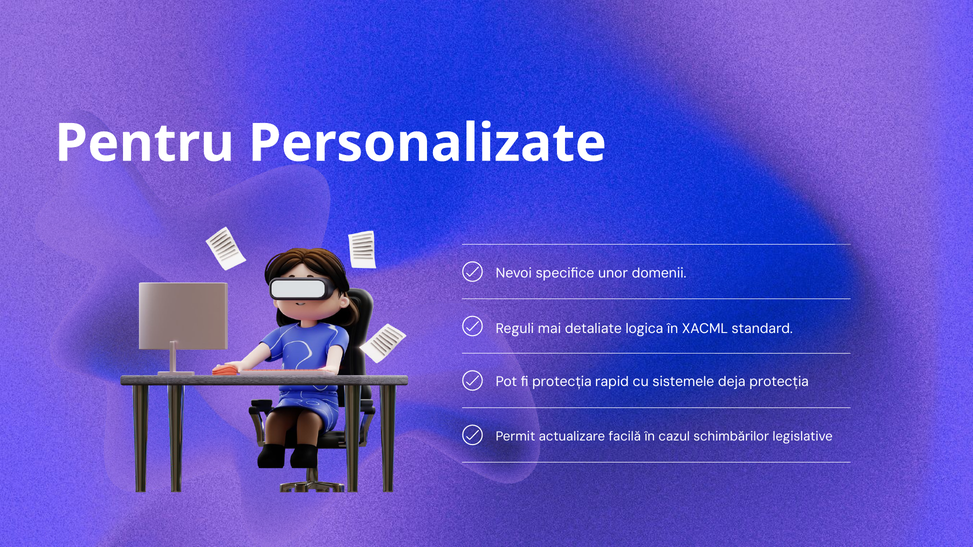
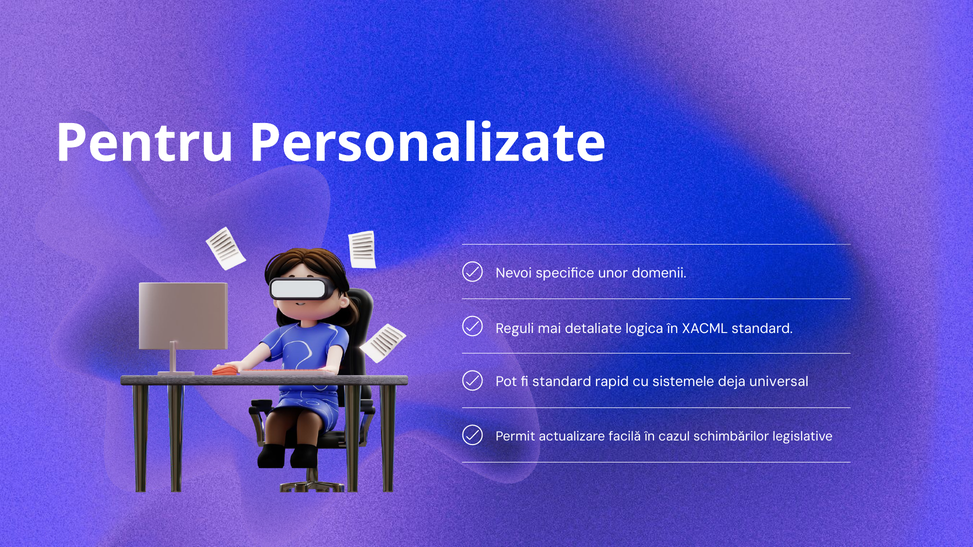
fi protecția: protecția -> standard (562, 382)
deja protecția: protecția -> universal (779, 382)
